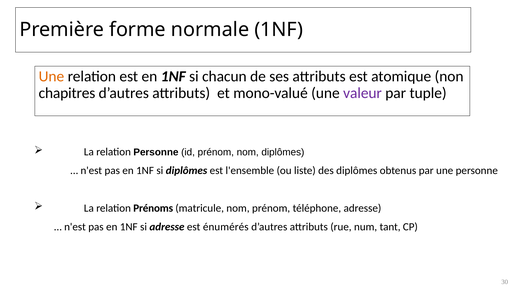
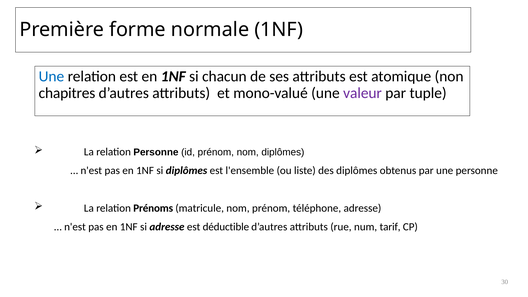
Une colour: orange -> blue (51, 76)
énumérés: énumérés -> déductible (226, 227)
tant: tant -> tarif (390, 227)
